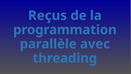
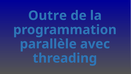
Reçus: Reçus -> Outre (47, 16)
